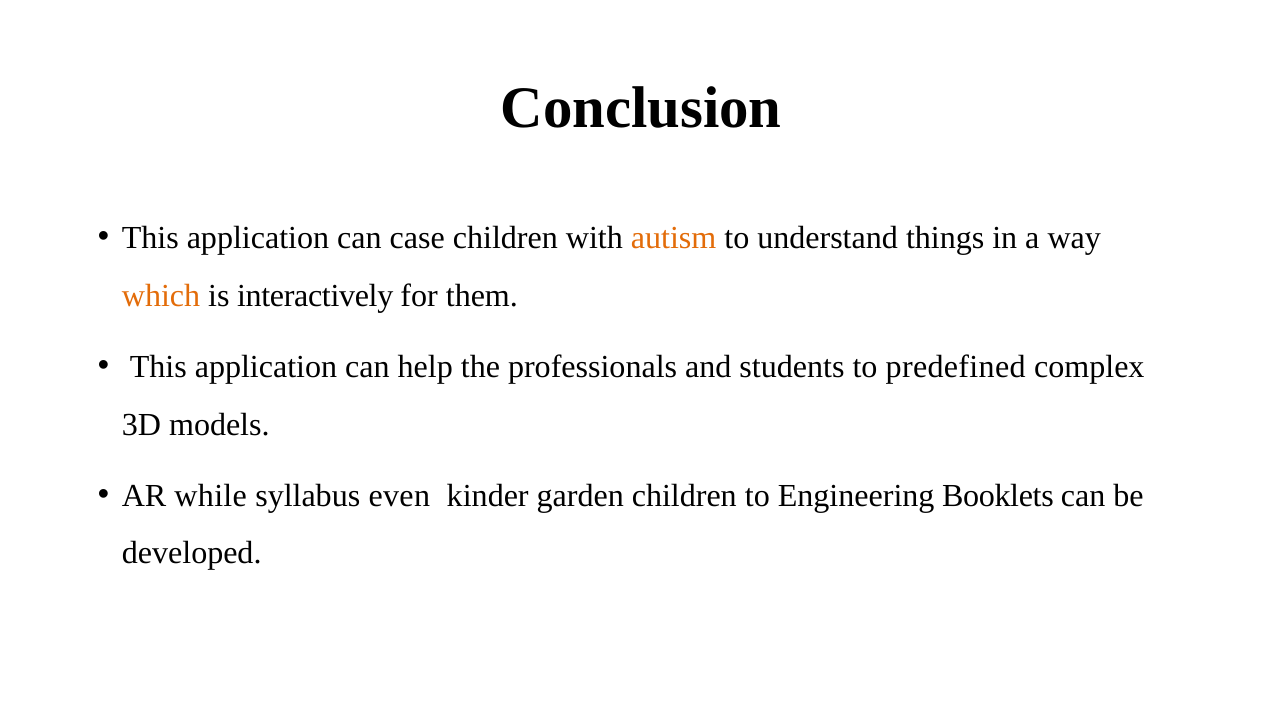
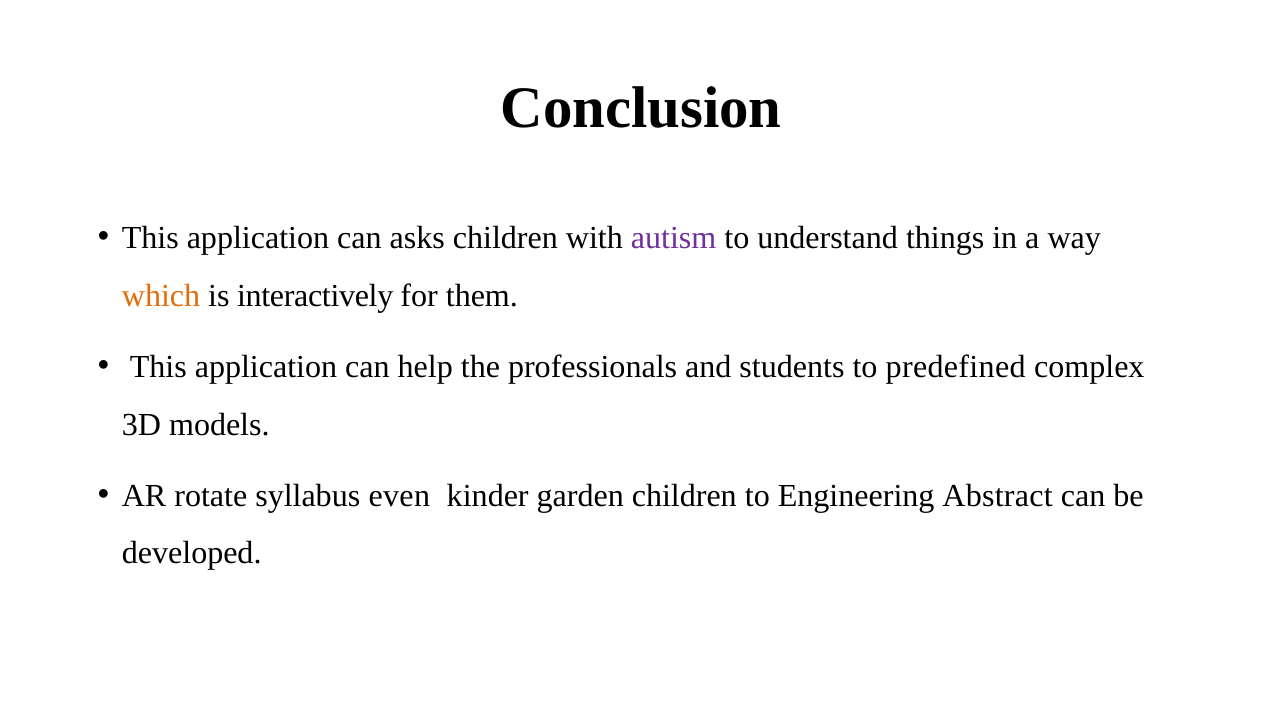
case: case -> asks (417, 238)
autism colour: orange -> purple (674, 238)
while: while -> rotate (211, 495)
Booklets: Booklets -> Abstract (998, 495)
